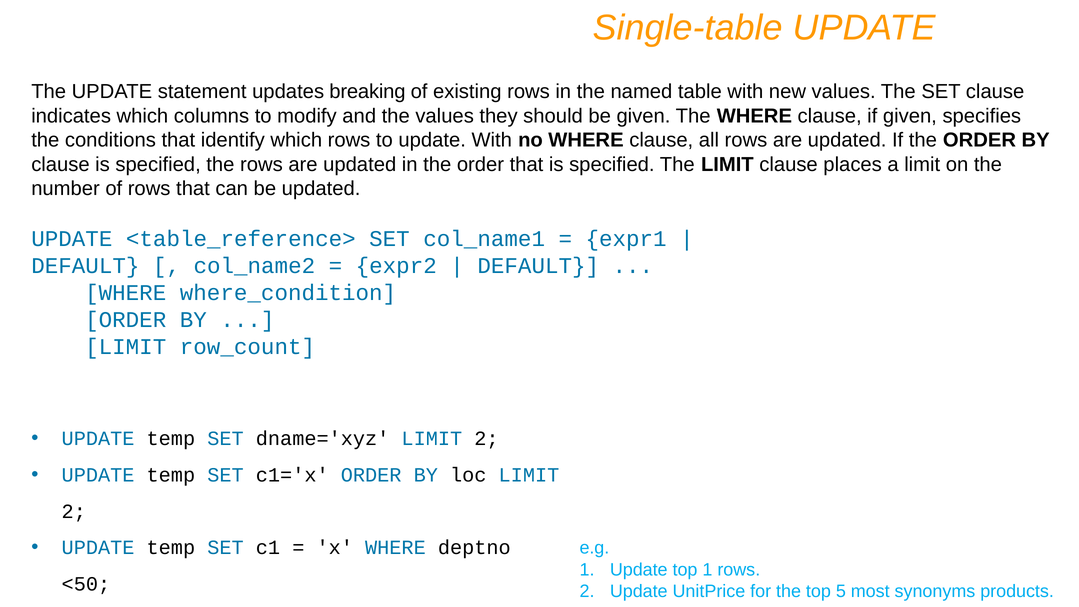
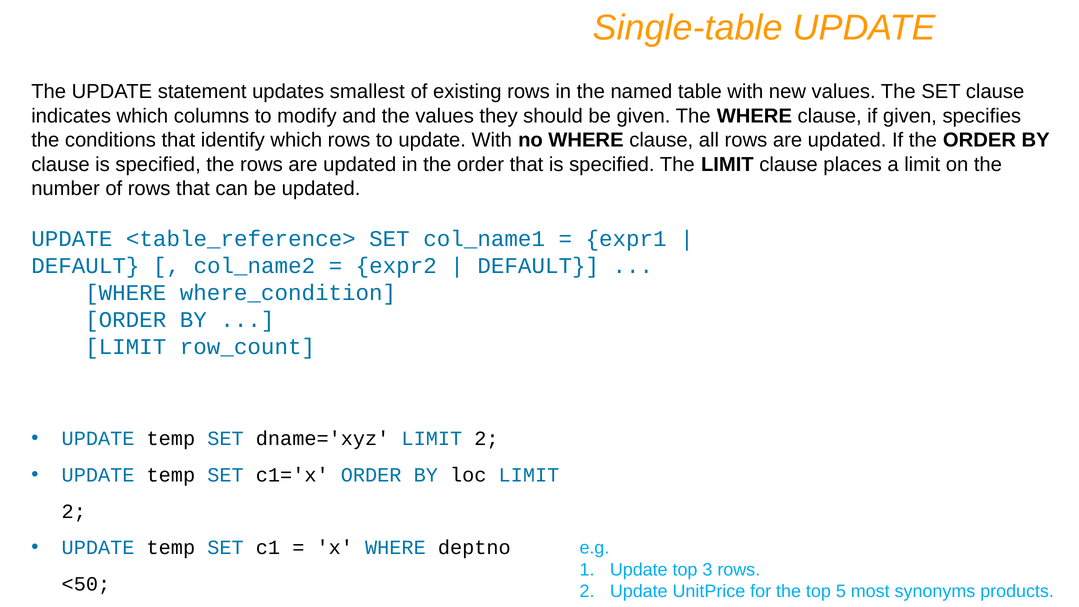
breaking: breaking -> smallest (367, 92)
top 1: 1 -> 3 (707, 570)
